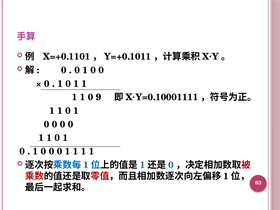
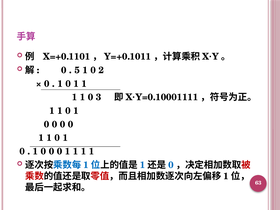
0: 0 -> 5 (77, 70)
0: 0 -> 2 (101, 70)
9: 9 -> 3 (99, 97)
